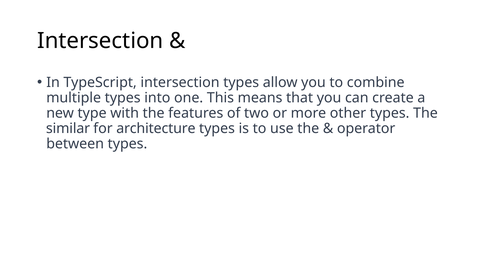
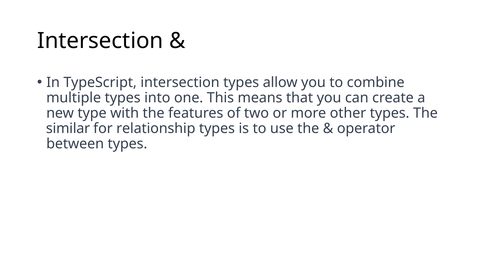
architecture: architecture -> relationship (156, 128)
